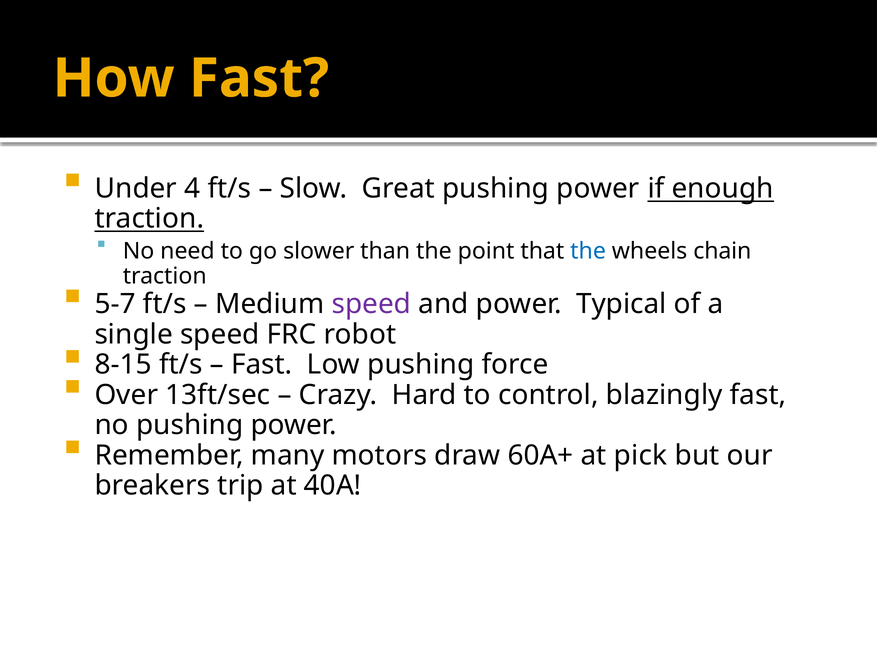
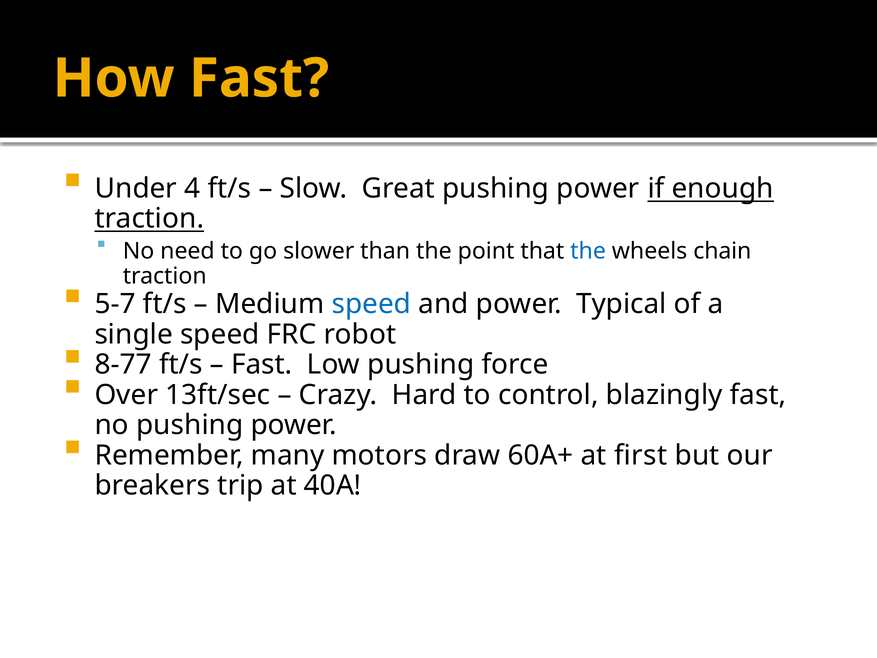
speed colour: purple -> blue (371, 304)
8-15: 8-15 -> 8-77 (123, 365)
pick: pick -> first (641, 455)
